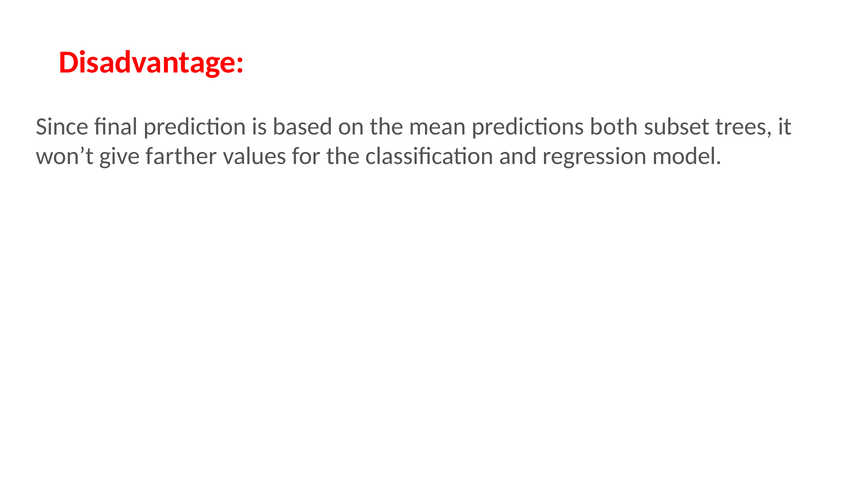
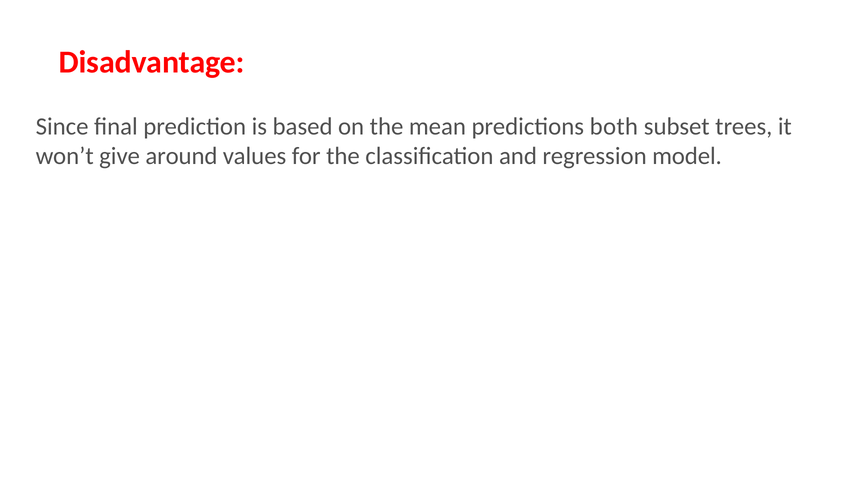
farther: farther -> around (181, 156)
